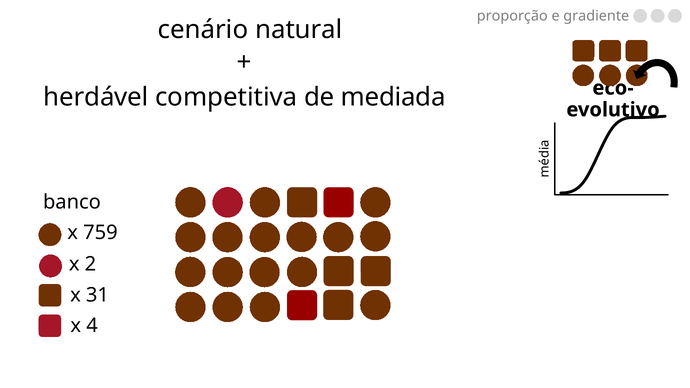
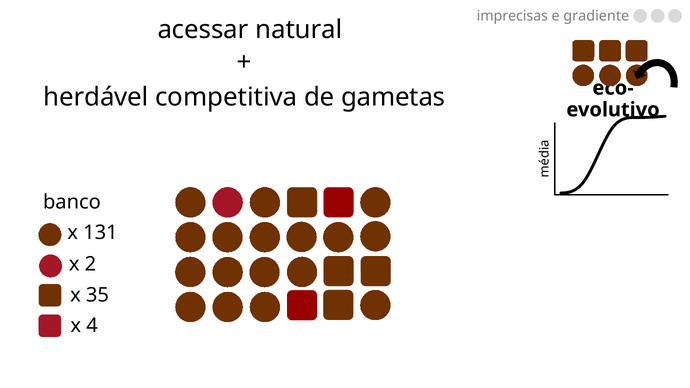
proporção: proporção -> imprecisas (512, 16)
cenário: cenário -> acessar (203, 29)
mediada: mediada -> gametas (393, 97)
759: 759 -> 131 (100, 233)
31: 31 -> 35 (97, 295)
